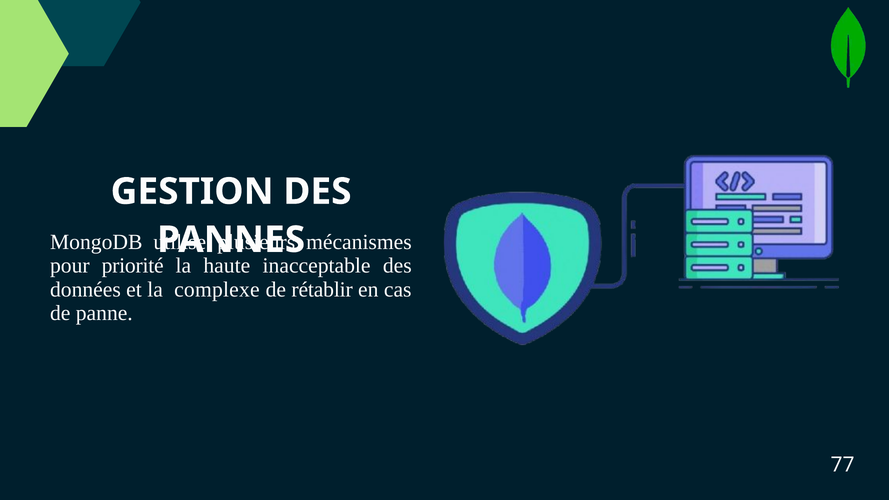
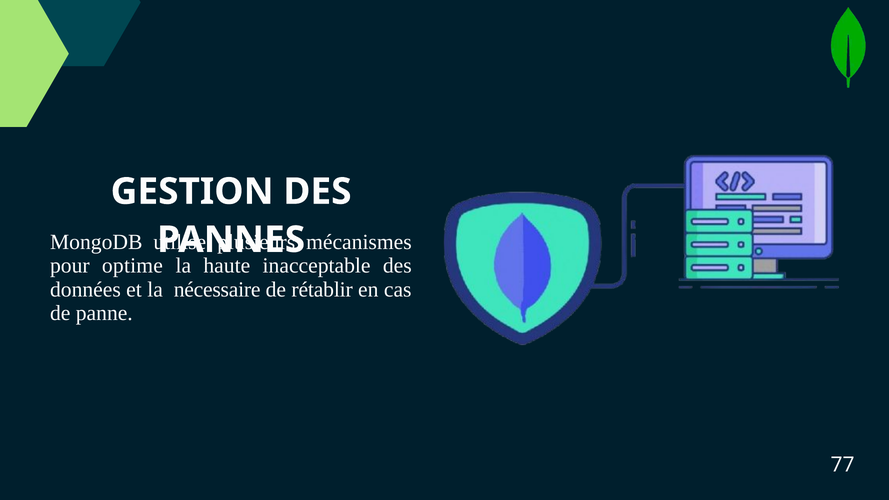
priorité: priorité -> optime (132, 266)
complexe: complexe -> nécessaire (217, 290)
